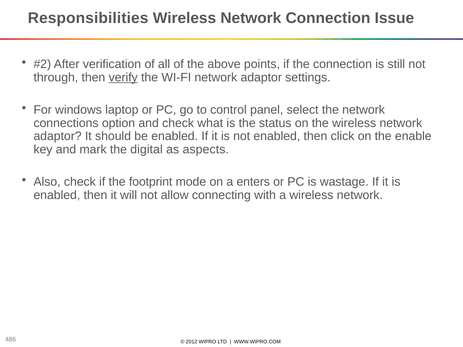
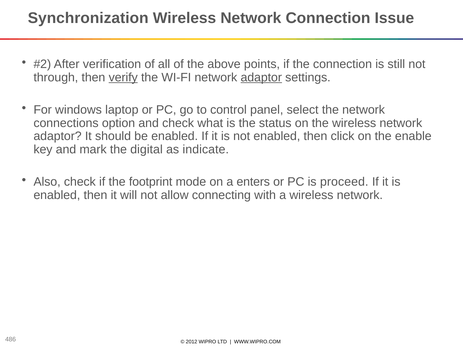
Responsibilities: Responsibilities -> Synchronization (88, 18)
adaptor underline: none -> present (261, 77)
aspects: aspects -> indicate (206, 150)
wastage: wastage -> proceed (344, 182)
